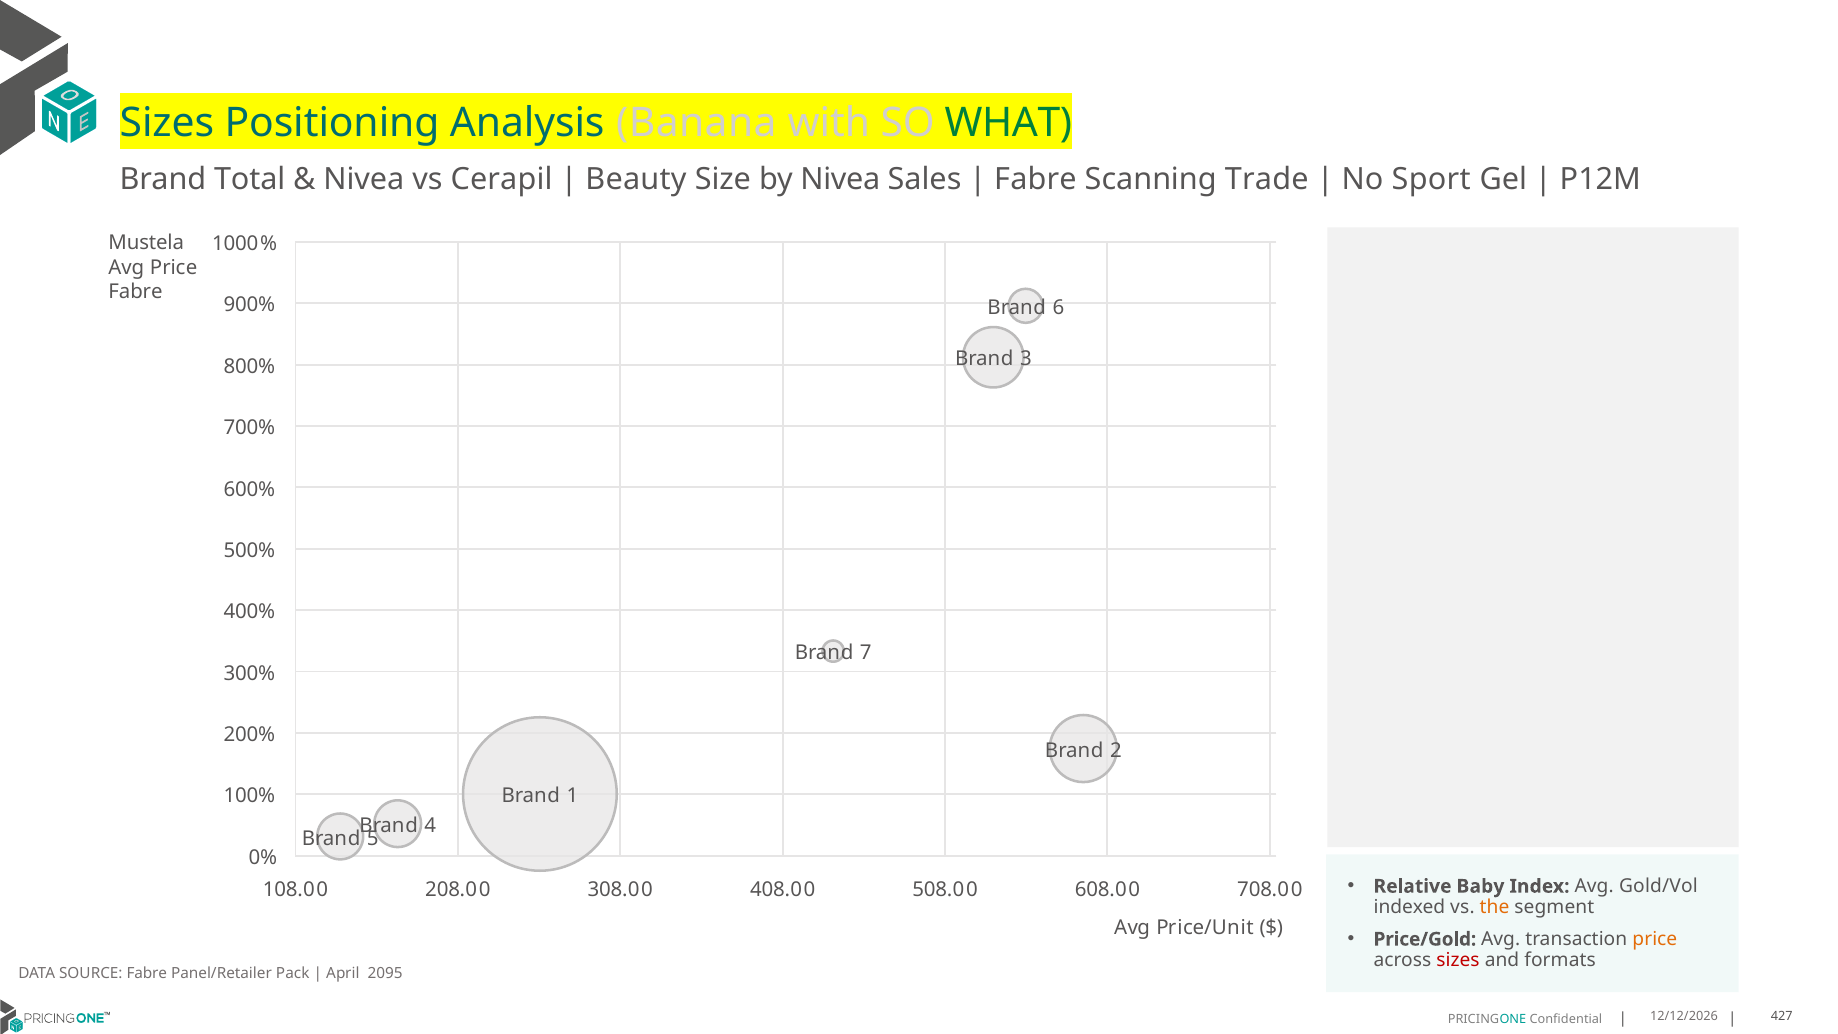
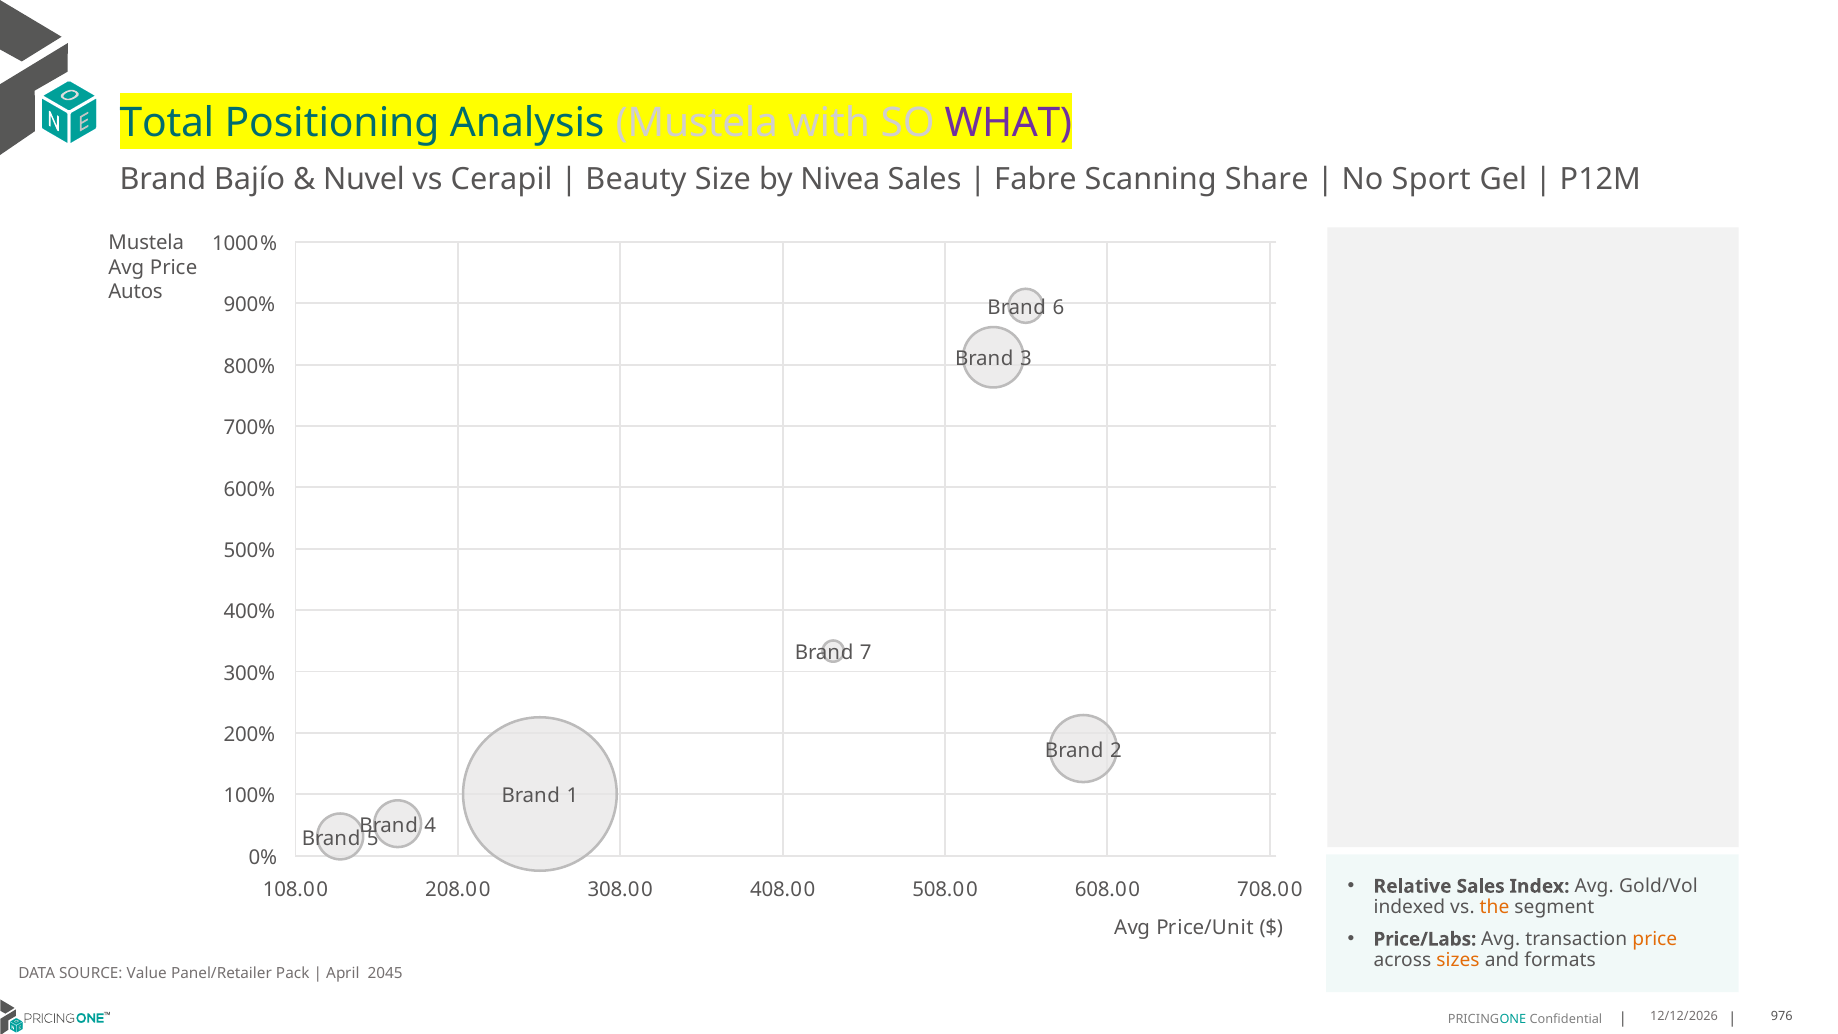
Sizes: Sizes -> Total (167, 124)
Analysis Banana: Banana -> Mustela (697, 124)
WHAT colour: green -> purple (1008, 124)
Total: Total -> Bajío (250, 179)
Nivea: Nivea -> Nuvel (364, 179)
Trade: Trade -> Share (1267, 179)
Fabre: Fabre -> Autos (136, 292)
Relative Baby: Baby -> Sales (1481, 886)
Price/Gold: Price/Gold -> Price/Labs (1425, 939)
sizes colour: red -> orange (1458, 960)
SOURCE Fabre: Fabre -> Value (147, 974)
2095: 2095 -> 2045 (385, 974)
427: 427 -> 976 (1782, 1017)
